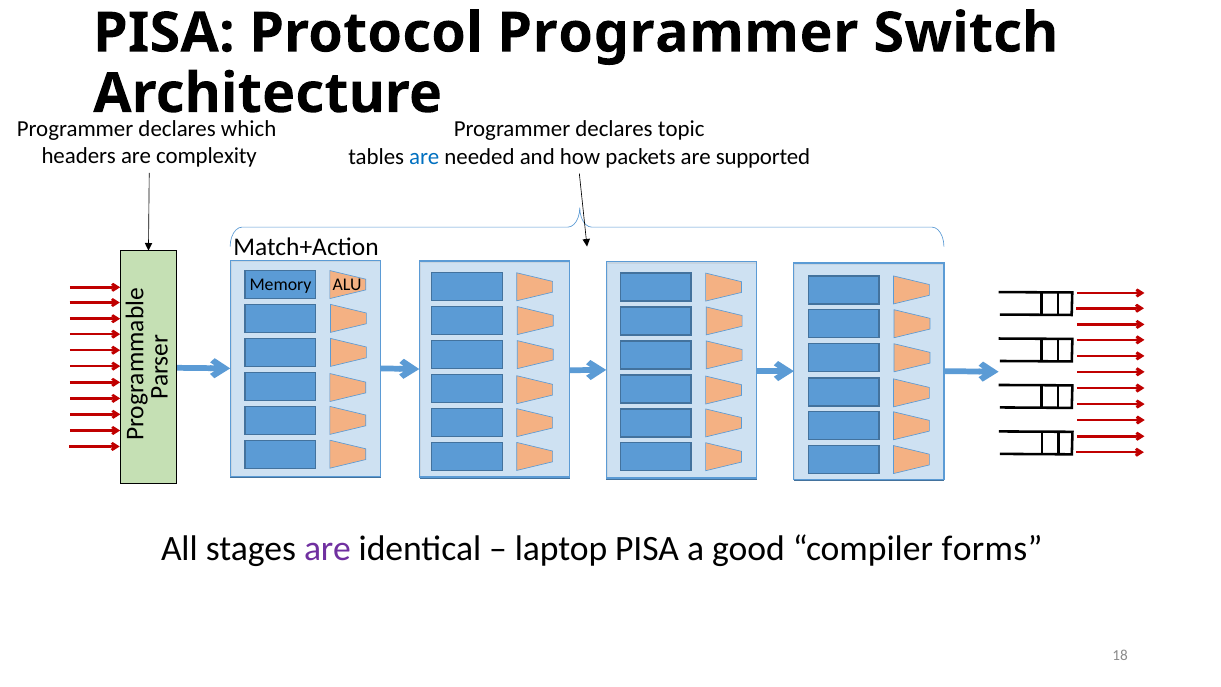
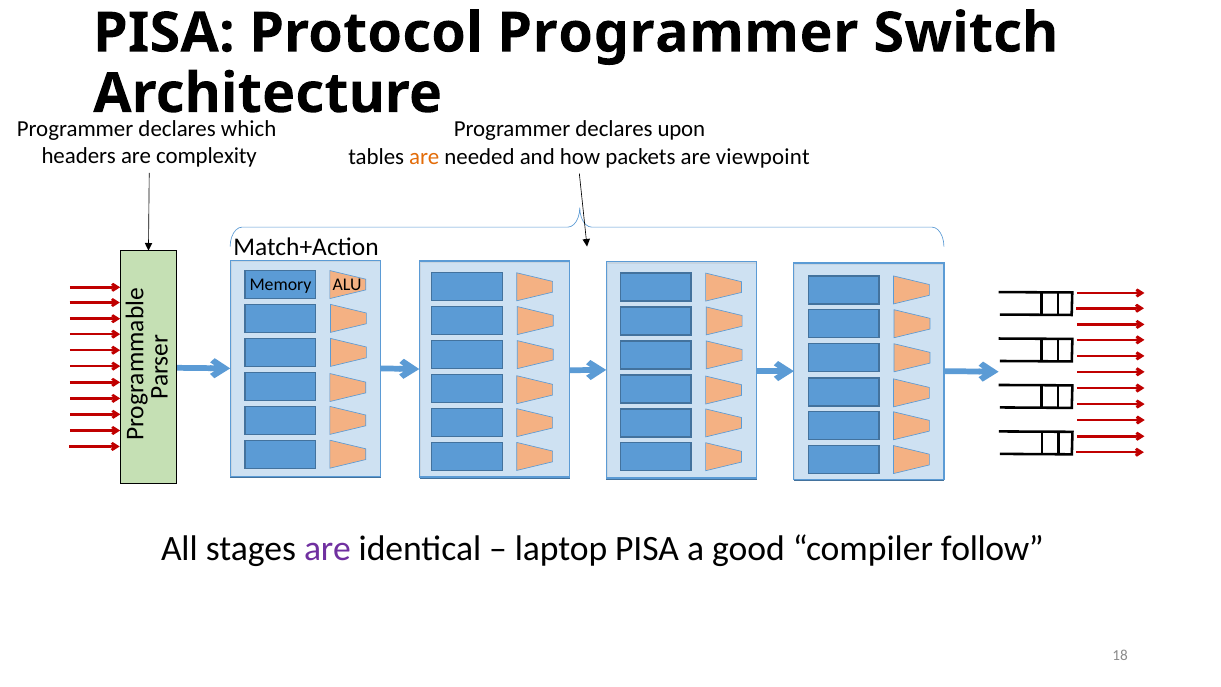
topic: topic -> upon (681, 129)
are colour: blue -> orange (424, 157)
supported: supported -> viewpoint (763, 157)
forms: forms -> follow (992, 549)
